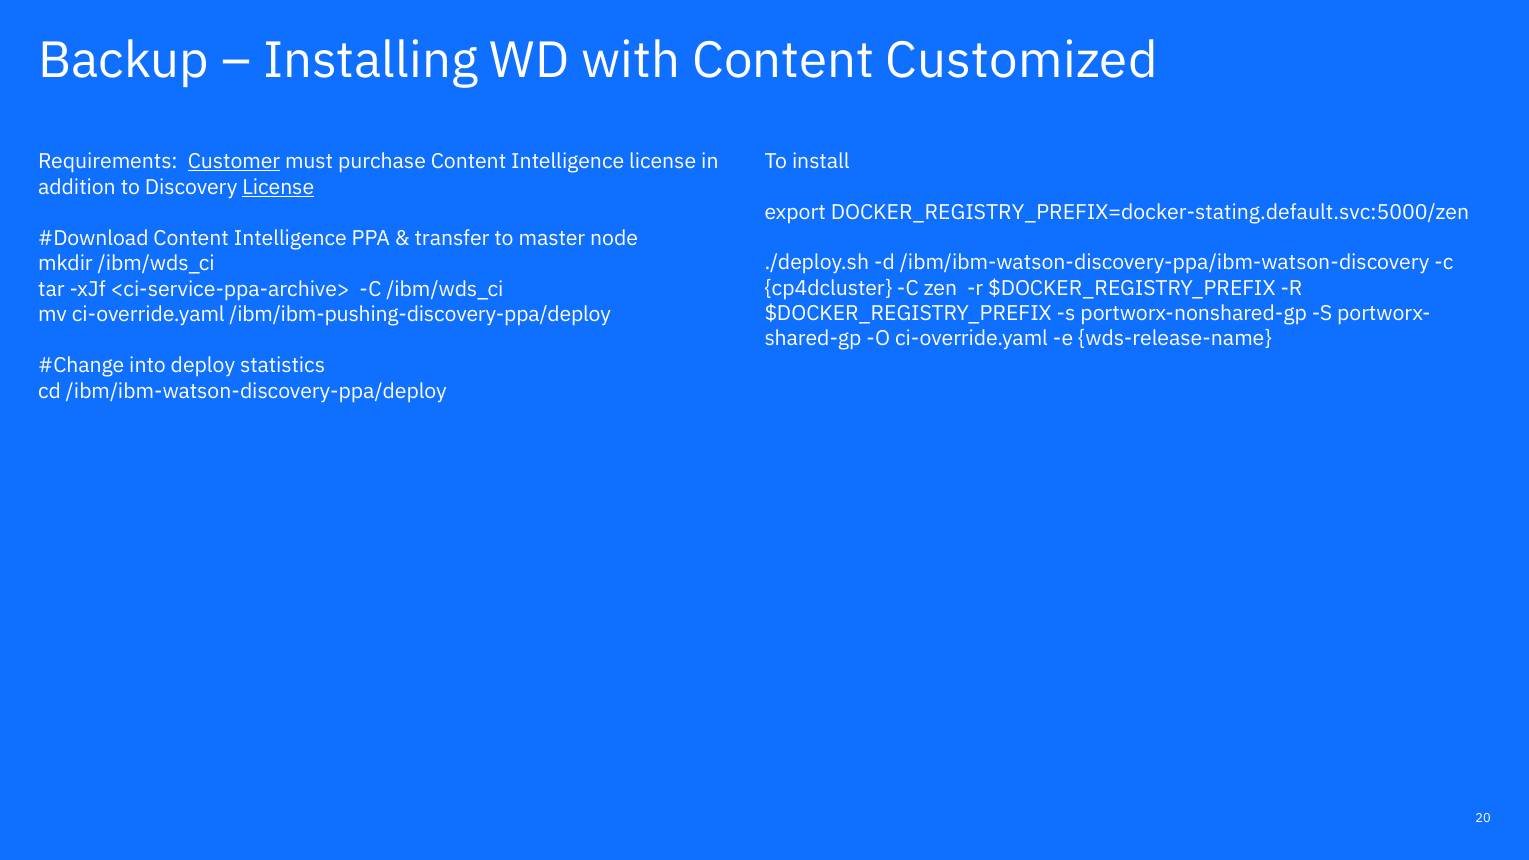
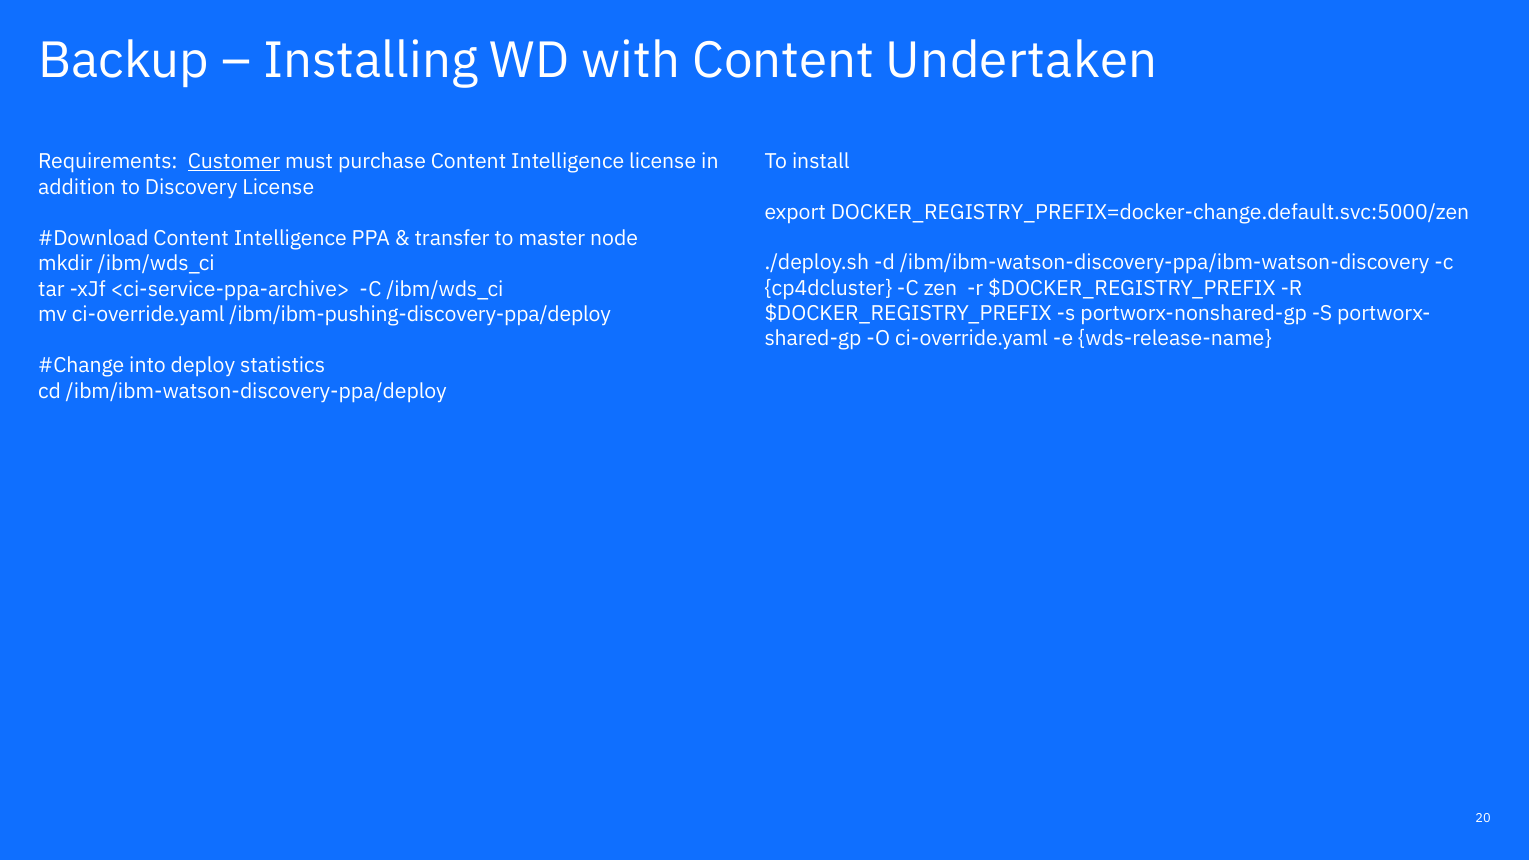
Customized: Customized -> Undertaken (1022, 61)
License underline: present -> none (278, 187)
DOCKER_REGISTRY_PREFIX=docker-stating.default.svc:5000/zen: DOCKER_REGISTRY_PREFIX=docker-stating.default.svc:5000/zen -> DOCKER_REGISTRY_PREFIX=docker-change.default.svc:5000/zen (1150, 212)
